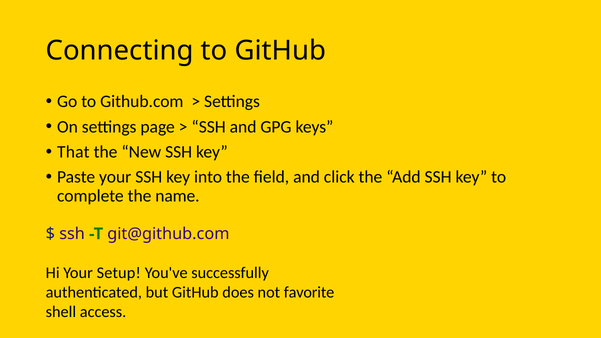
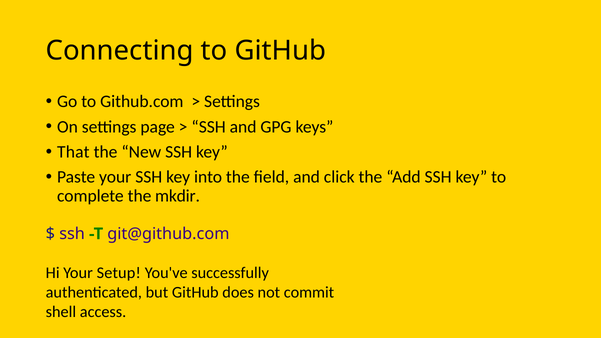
name: name -> mkdir (178, 196)
favorite: favorite -> commit (309, 292)
